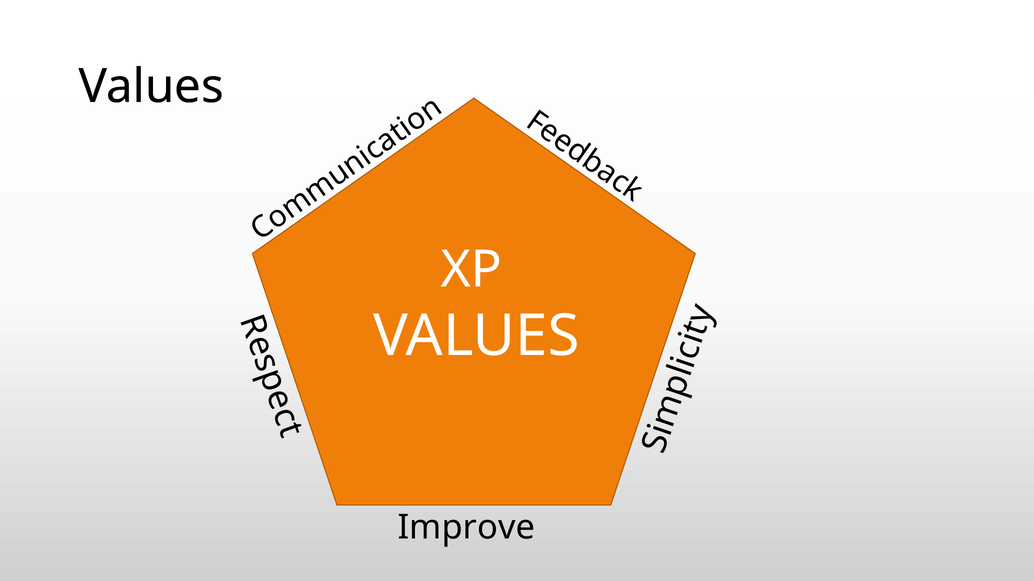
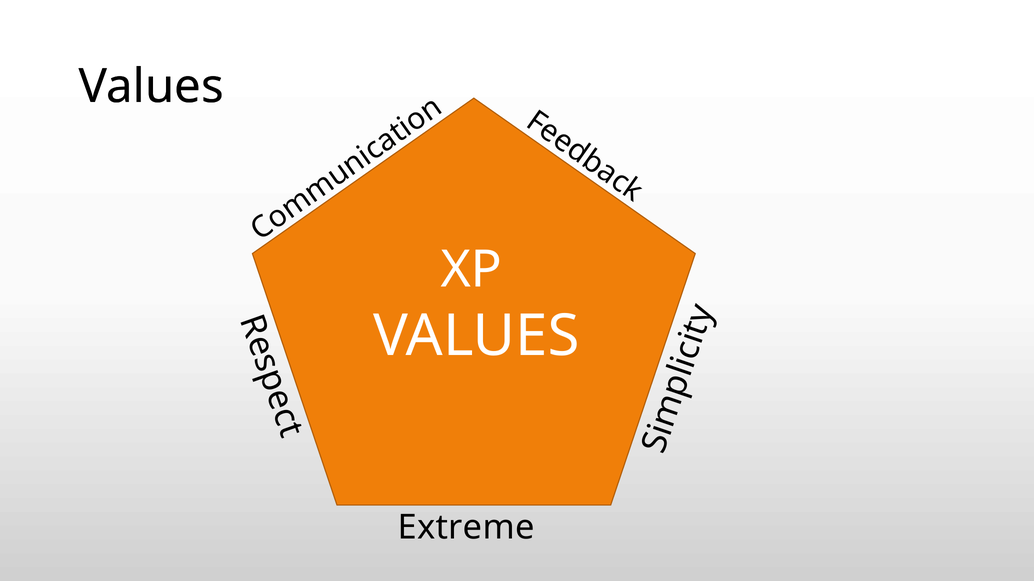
Improve: Improve -> Extreme (466, 528)
